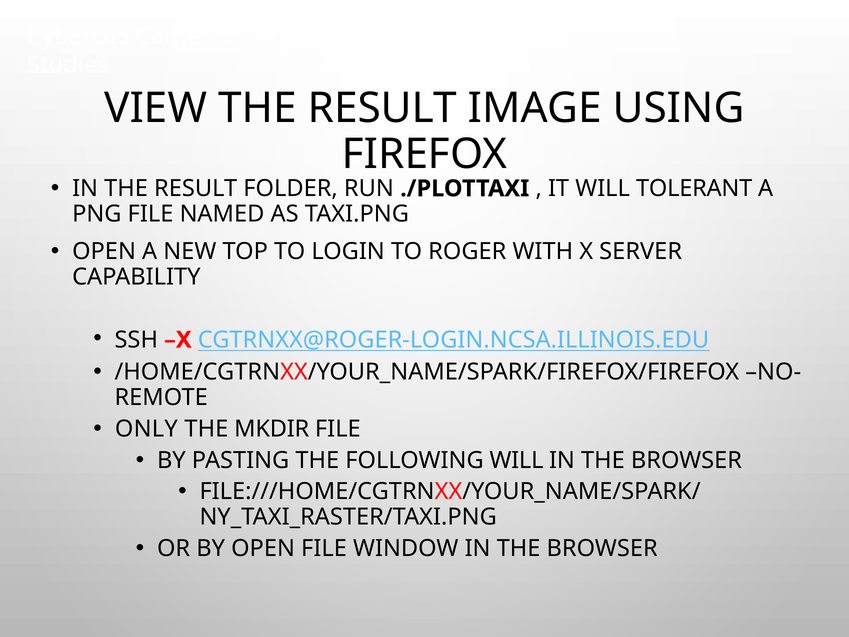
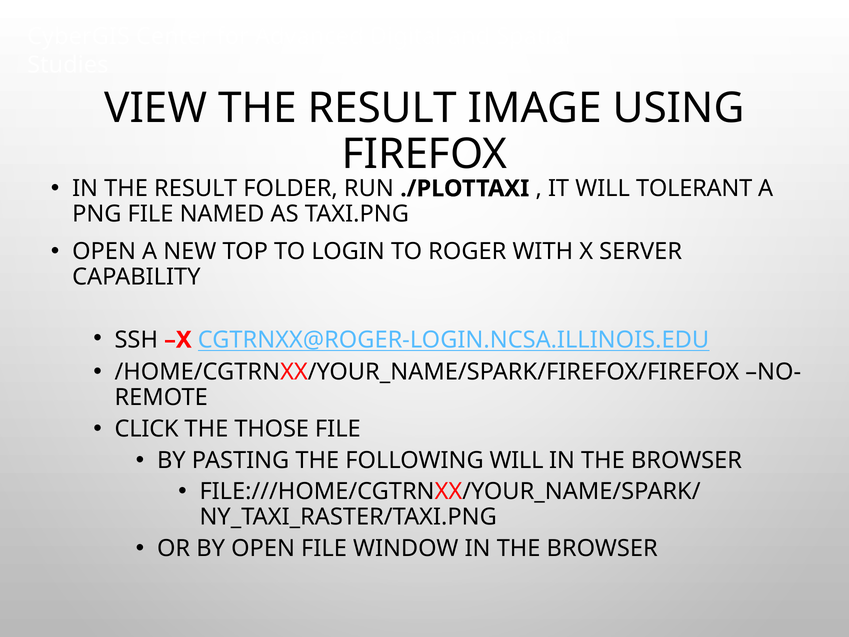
ONLY: ONLY -> CLICK (147, 429)
MKDIR: MKDIR -> THOSE (272, 429)
